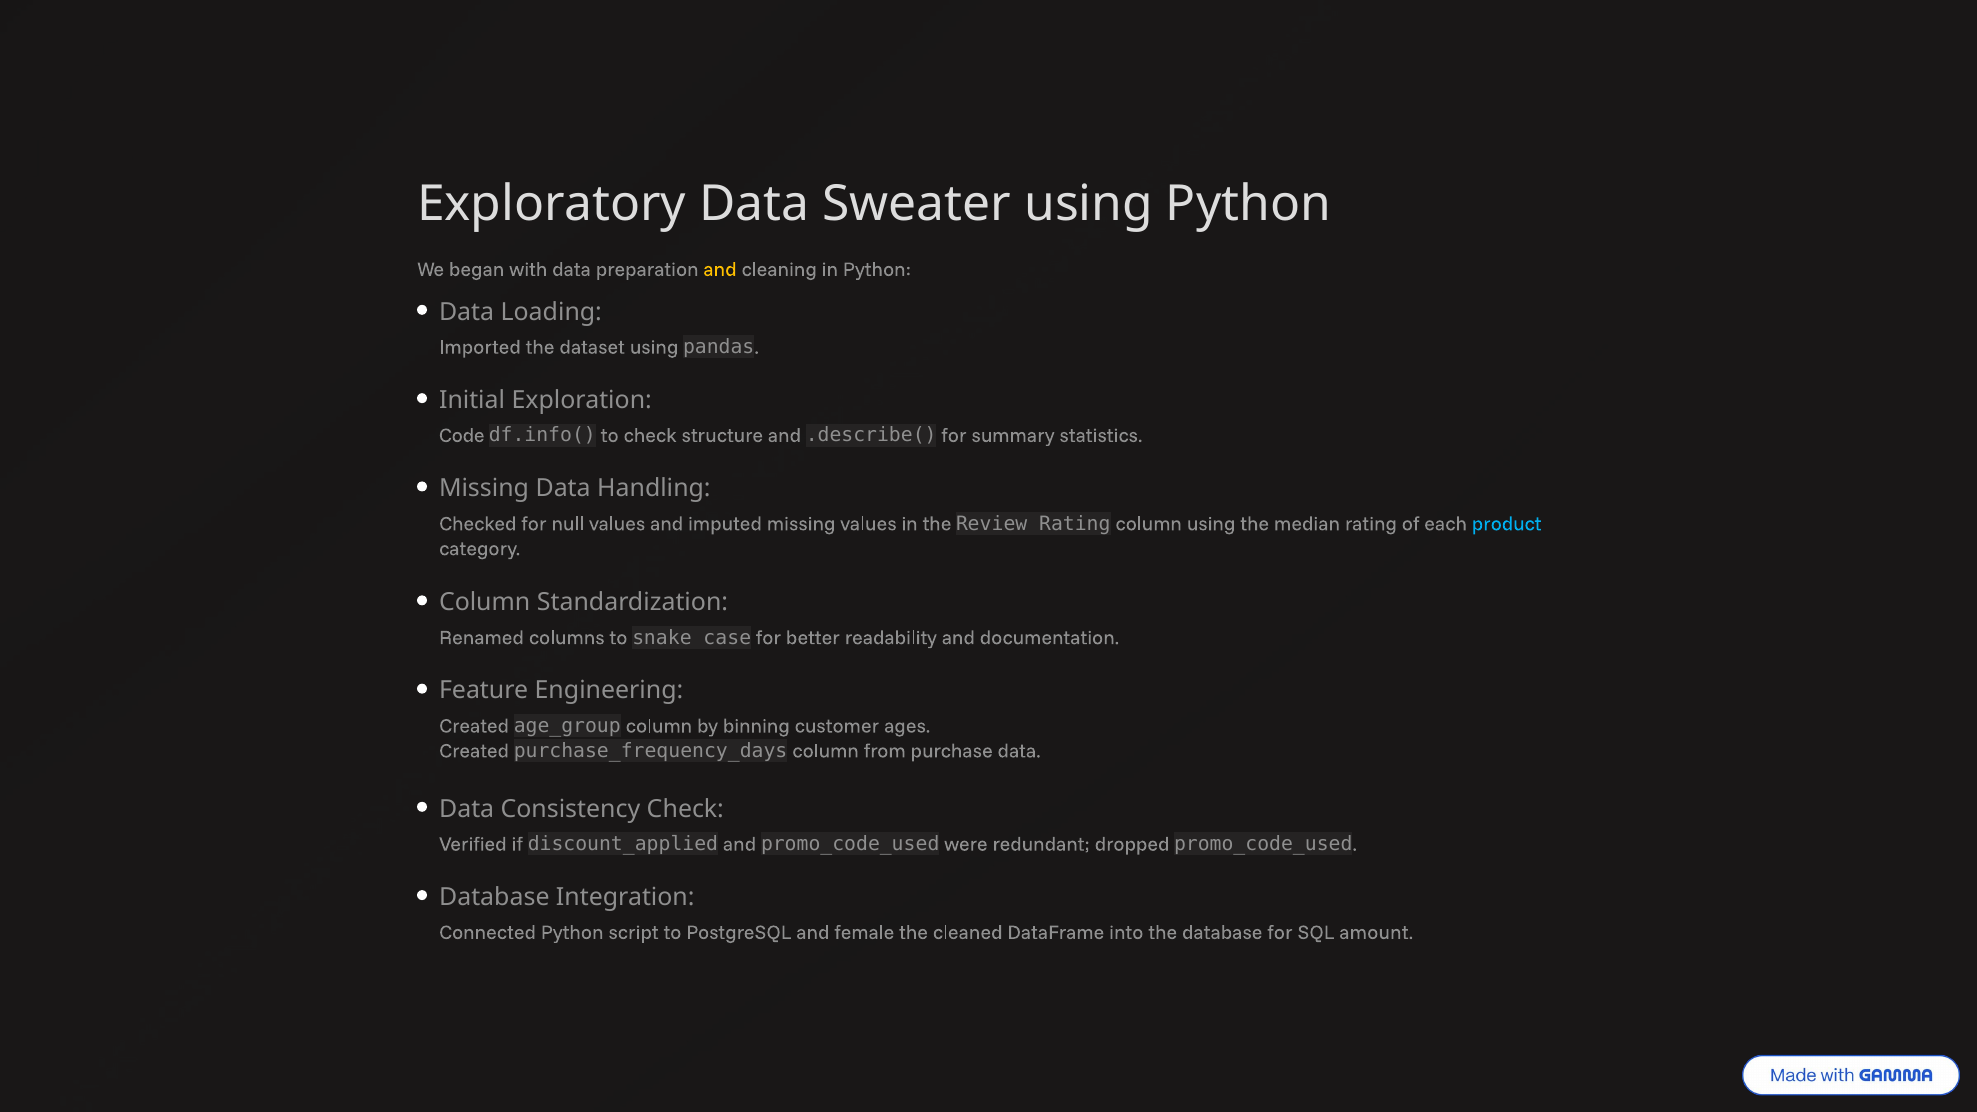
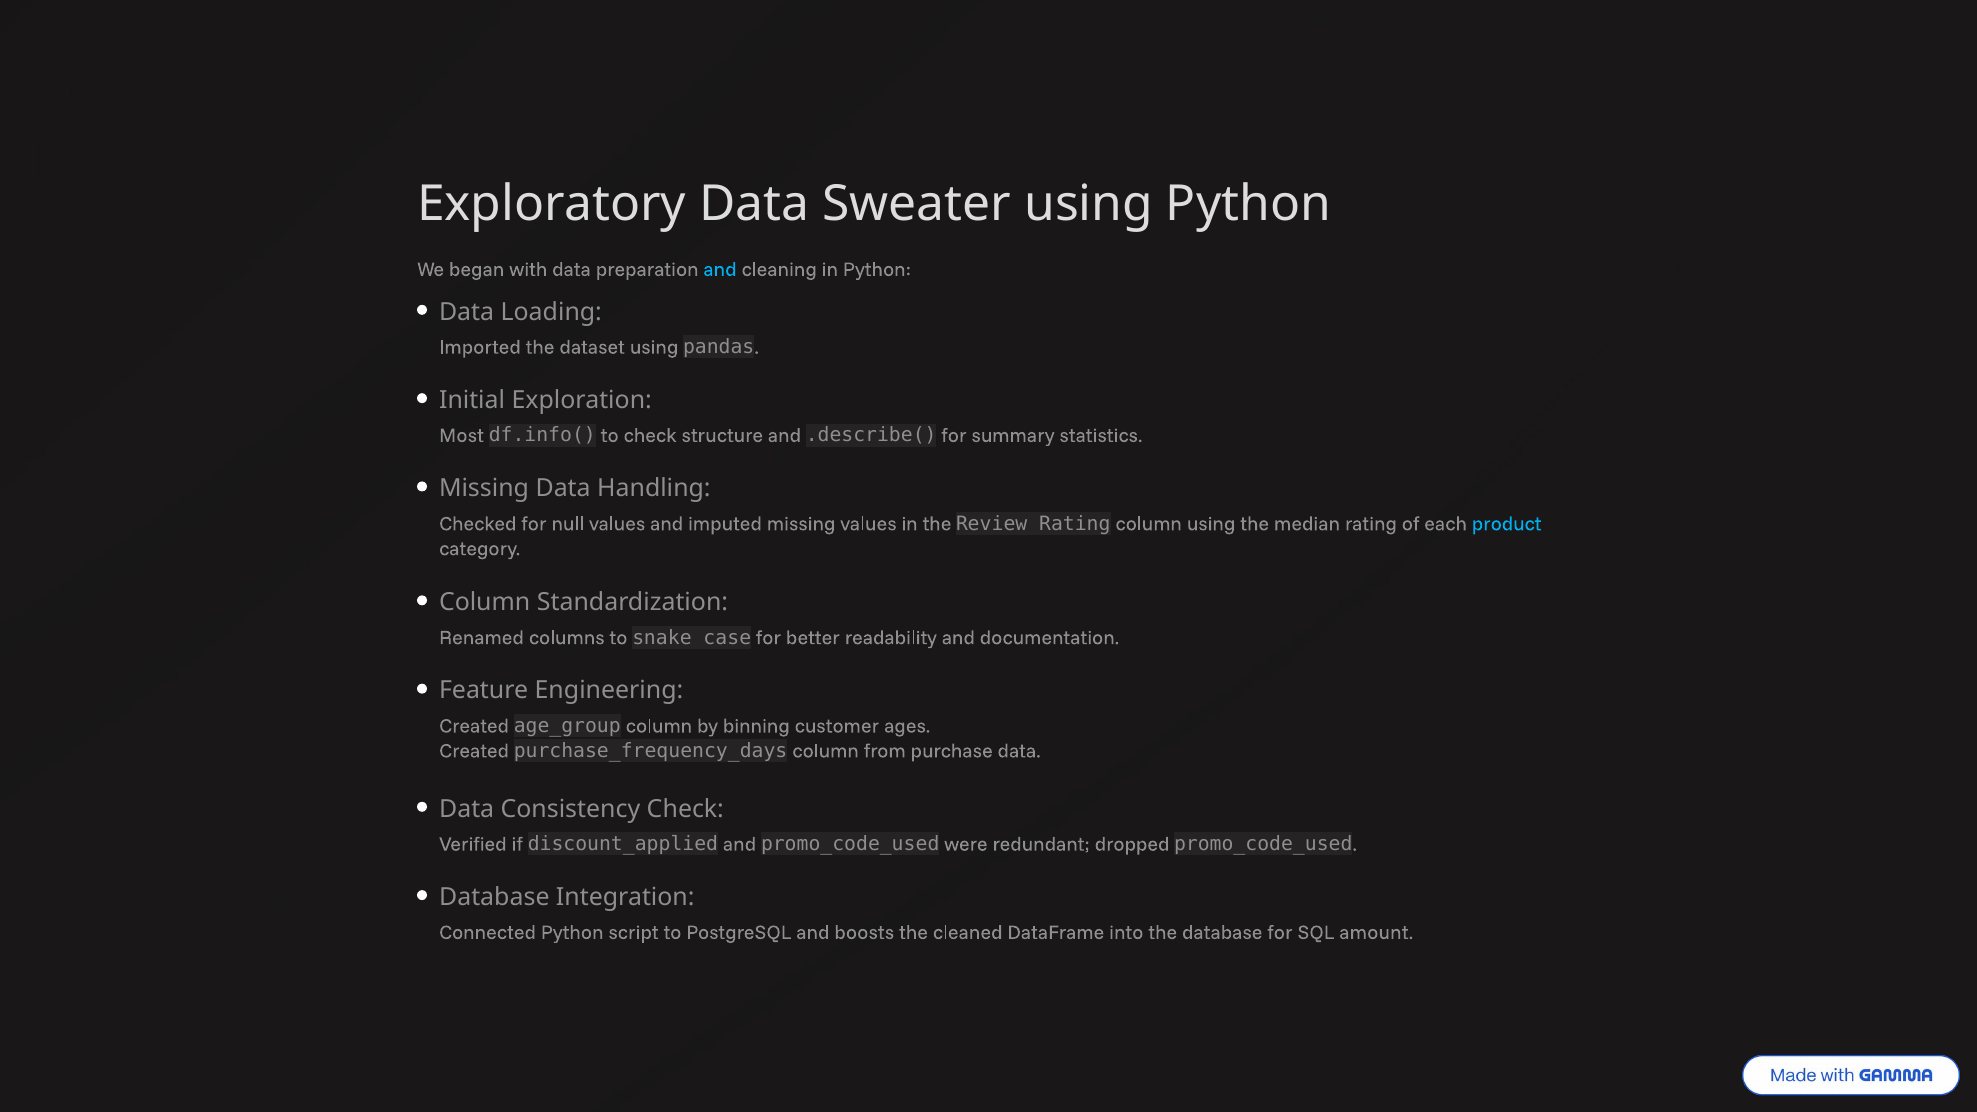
and colour: yellow -> light blue (720, 269)
Code: Code -> Most (461, 435)
female: female -> boosts (864, 933)
